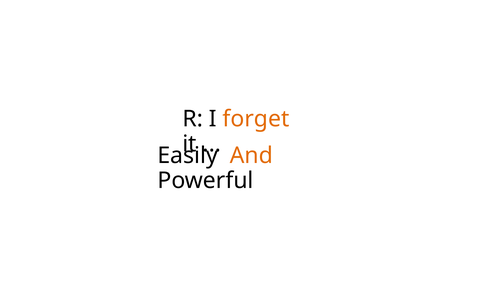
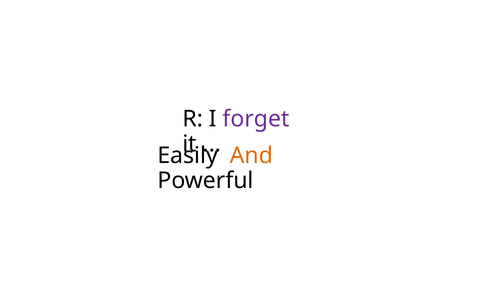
forget colour: orange -> purple (256, 119)
